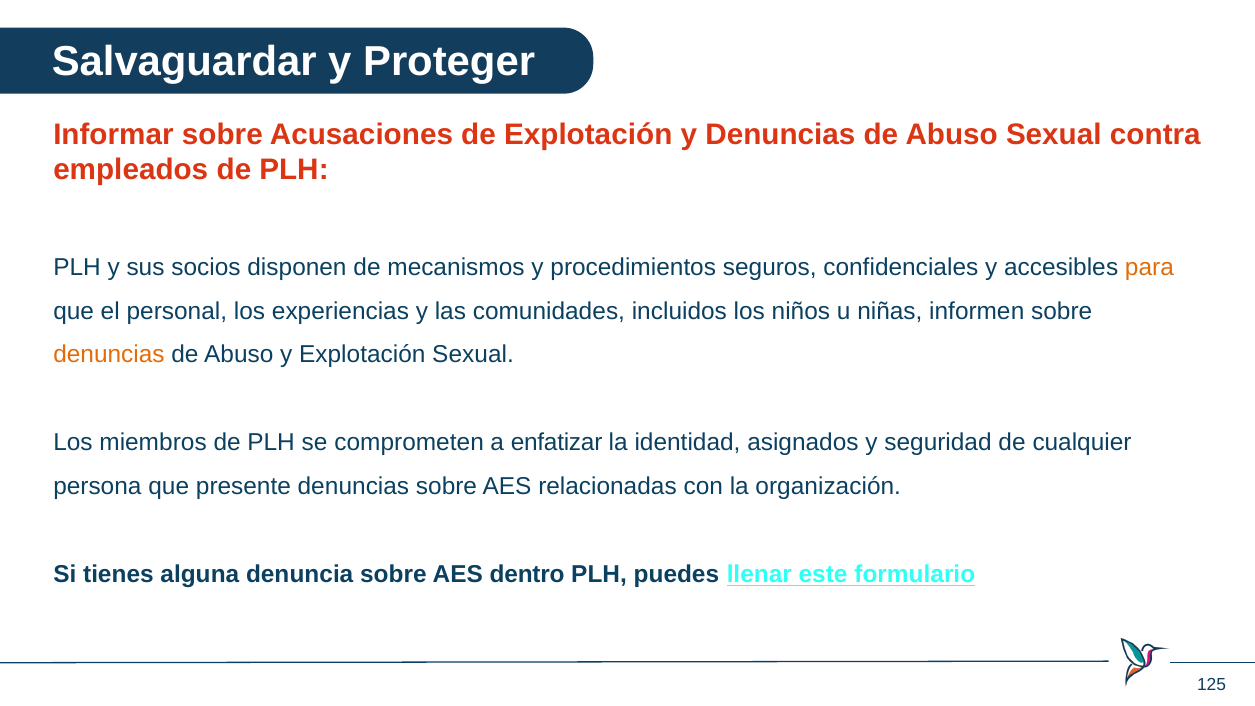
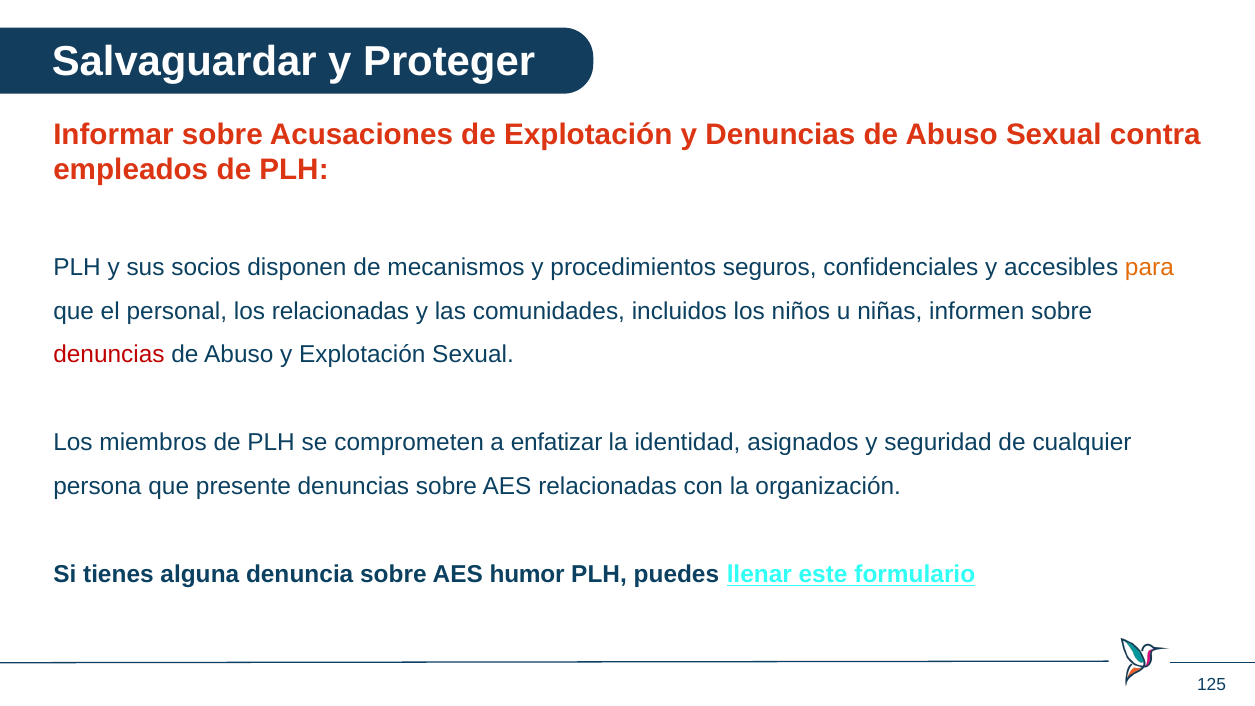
los experiencias: experiencias -> relacionadas (341, 311)
denuncias colour: orange -> red (109, 355)
dentro: dentro -> humor (527, 574)
